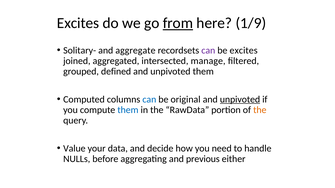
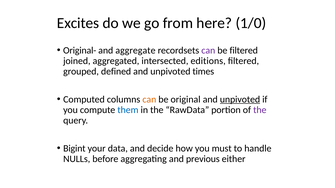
from underline: present -> none (178, 23)
1/9: 1/9 -> 1/0 (251, 23)
Solitary-: Solitary- -> Original- (80, 50)
be excites: excites -> filtered (244, 50)
manage: manage -> editions (208, 61)
unpivoted them: them -> times (203, 71)
can colour: blue -> orange (149, 100)
the colour: orange -> purple (260, 110)
Value: Value -> Bigint (74, 149)
need: need -> must (222, 149)
